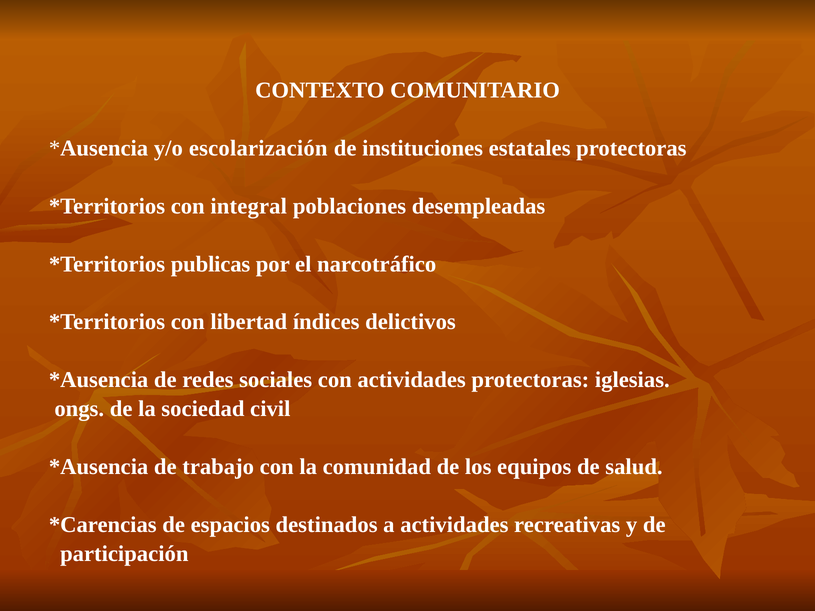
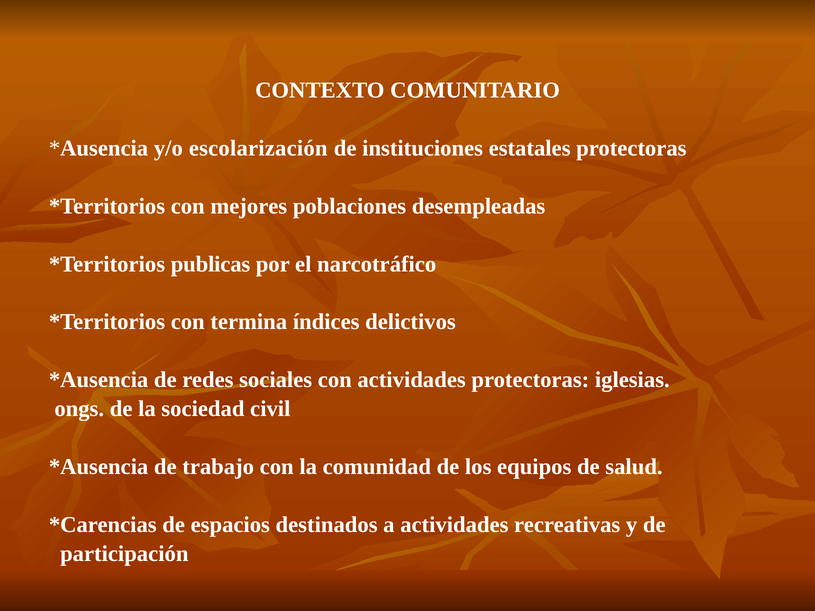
integral: integral -> mejores (249, 206)
libertad: libertad -> termina (249, 322)
